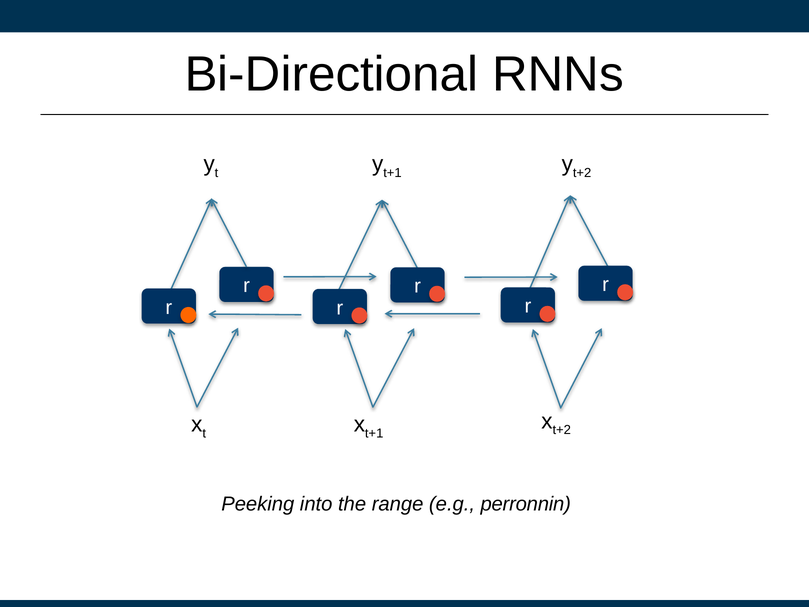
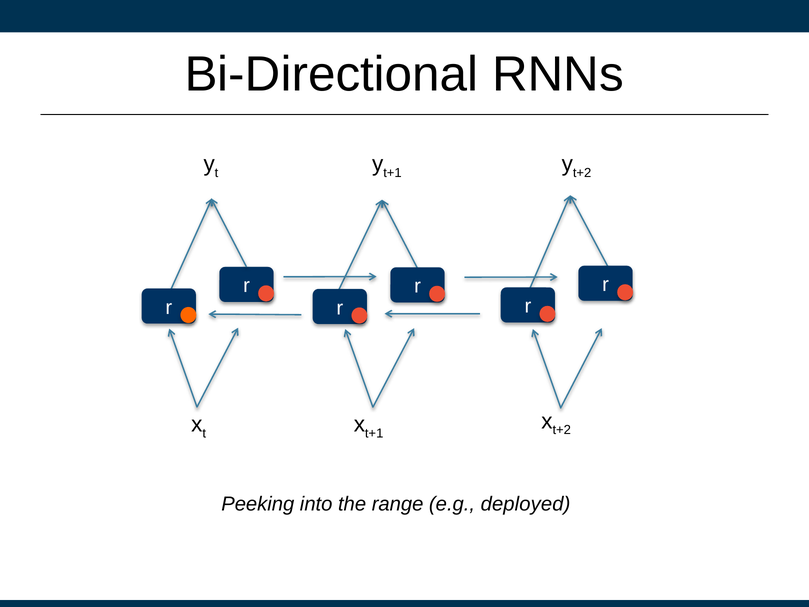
perronnin: perronnin -> deployed (526, 504)
